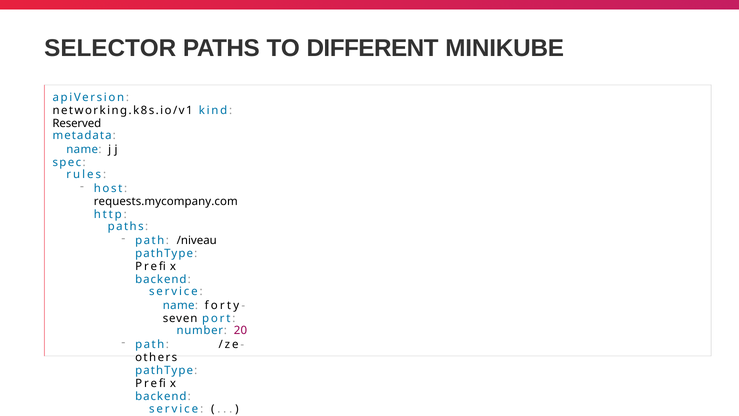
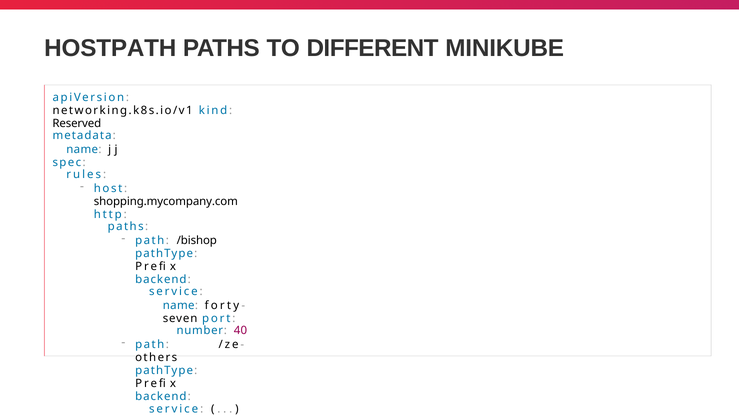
SELECTOR: SELECTOR -> HOSTPATH (110, 48)
requests.mycompany.com: requests.mycompany.com -> shopping.mycompany.com (166, 202)
/niveau: /niveau -> /bishop (197, 241)
20: 20 -> 40 (240, 331)
